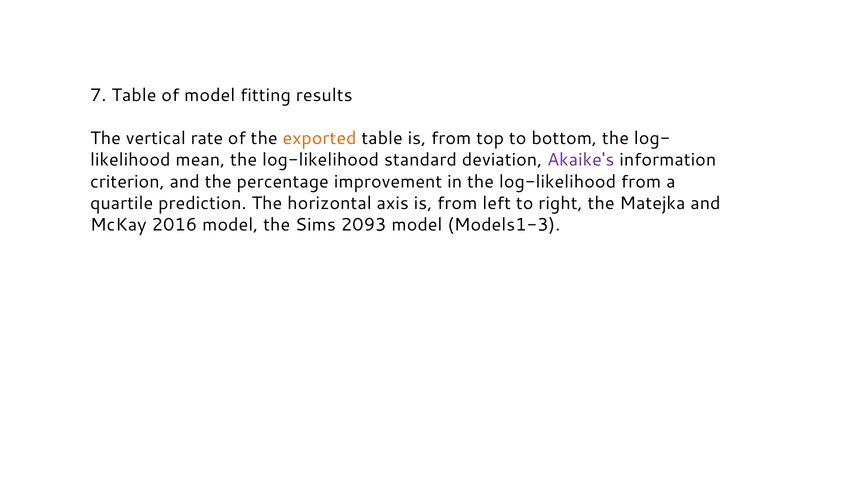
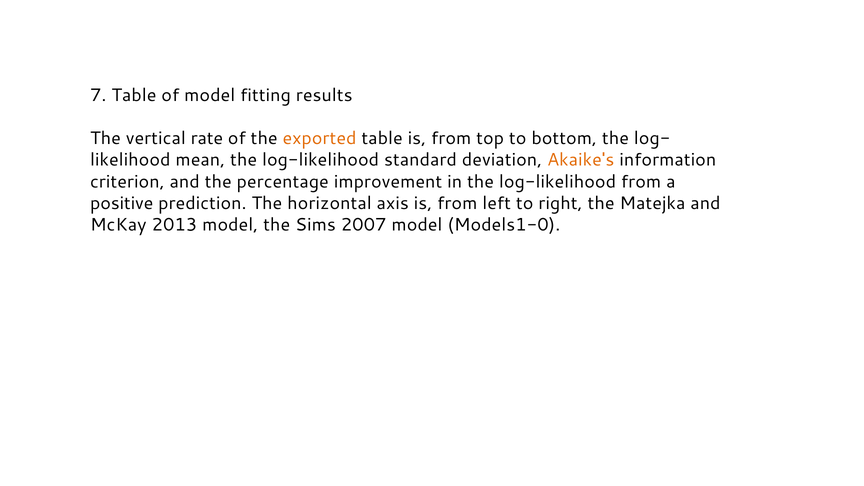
Akaike's colour: purple -> orange (581, 160)
quartile: quartile -> positive (122, 203)
2016: 2016 -> 2013 (174, 225)
2093: 2093 -> 2007 (364, 225)
Models1-3: Models1-3 -> Models1-0 (504, 225)
